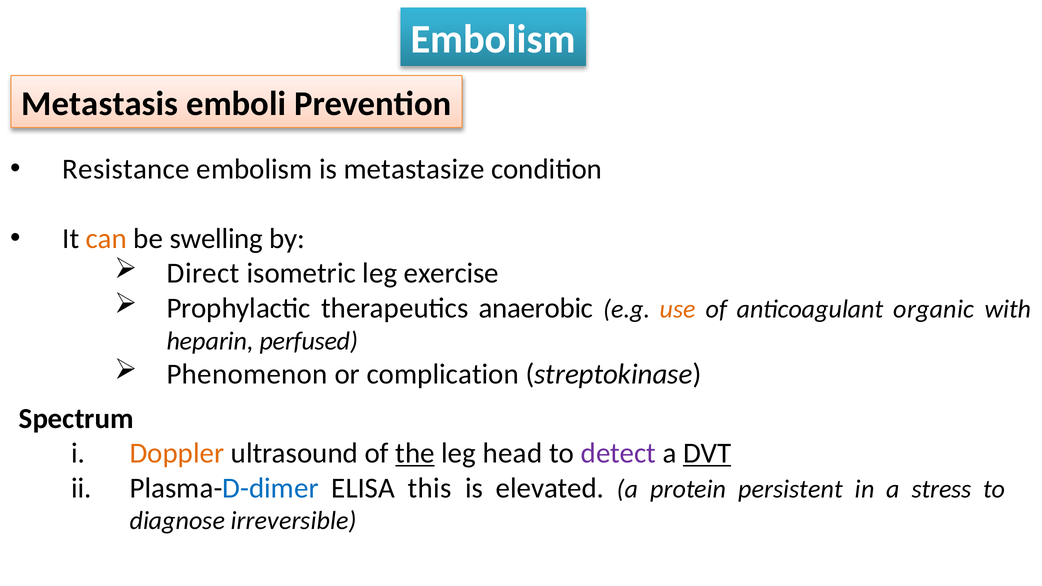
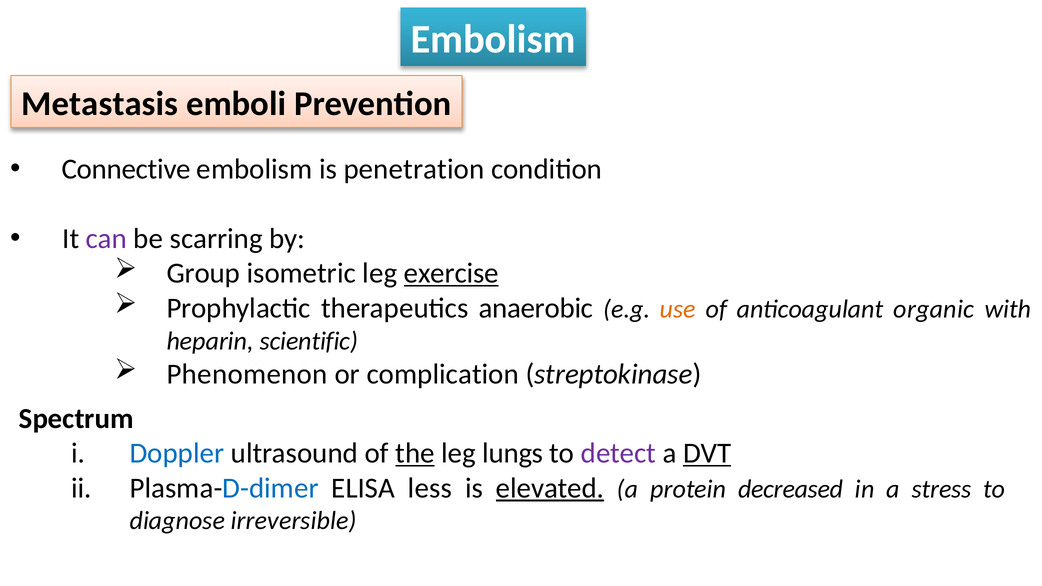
Resistance: Resistance -> Connective (126, 169)
metastasize: metastasize -> penetration (414, 169)
can colour: orange -> purple (106, 239)
swelling: swelling -> scarring (216, 239)
Direct: Direct -> Group (203, 273)
exercise underline: none -> present (451, 273)
perfused: perfused -> scientific (309, 341)
Doppler colour: orange -> blue (177, 453)
head: head -> lungs (513, 453)
this: this -> less (430, 488)
elevated underline: none -> present (550, 488)
persistent: persistent -> decreased (791, 489)
